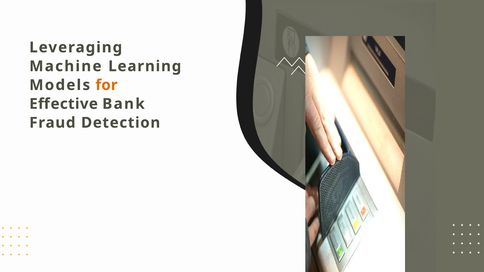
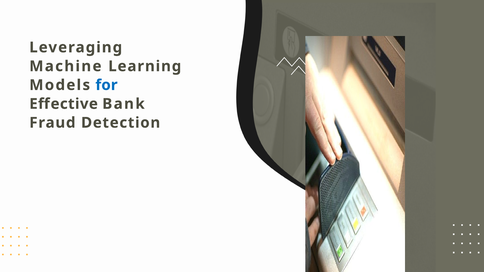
for colour: orange -> blue (106, 85)
